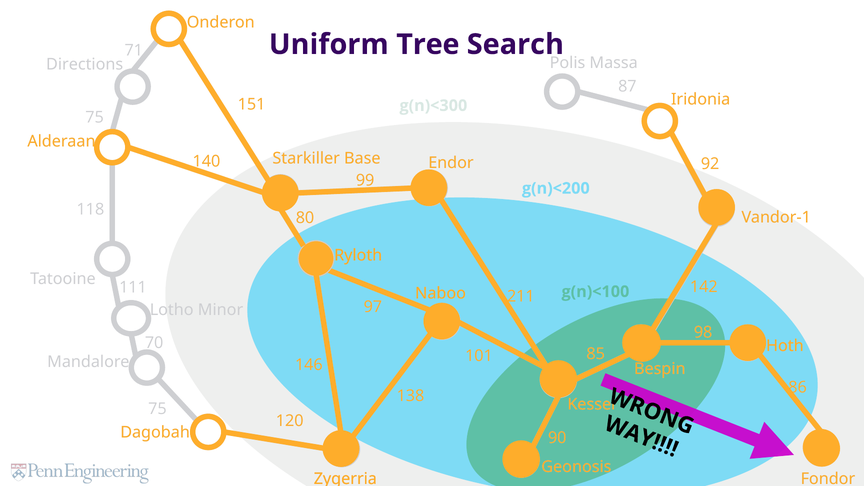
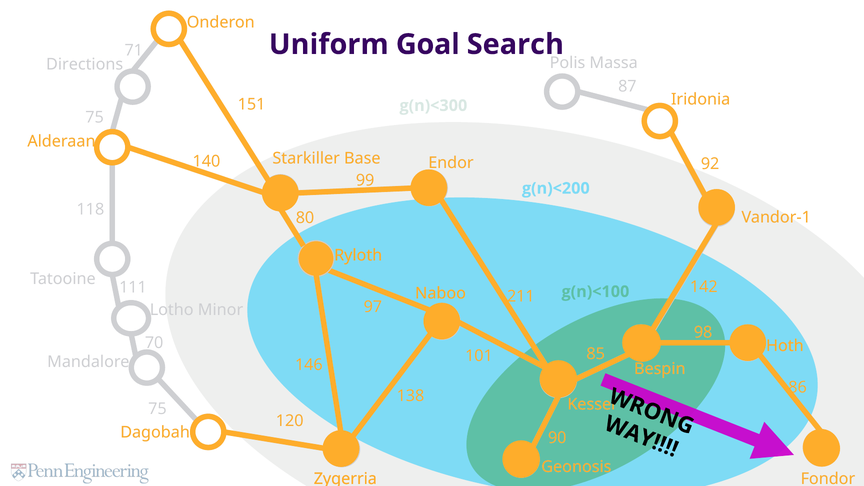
Tree: Tree -> Goal (428, 44)
